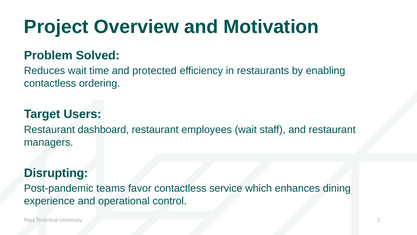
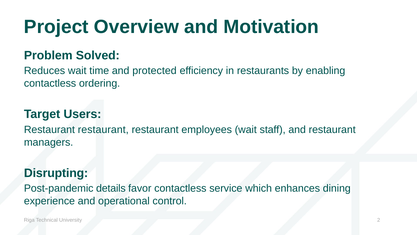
dashboard: dashboard -> restaurant (103, 129)
teams: teams -> details (111, 188)
